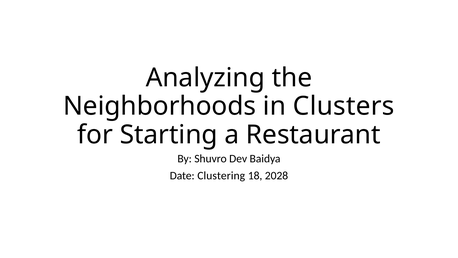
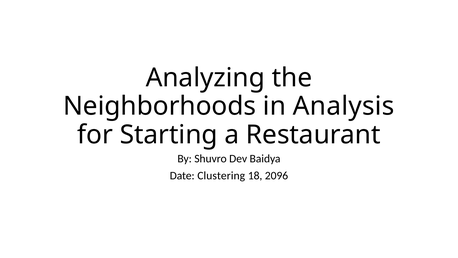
Clusters: Clusters -> Analysis (344, 106)
2028: 2028 -> 2096 (277, 176)
